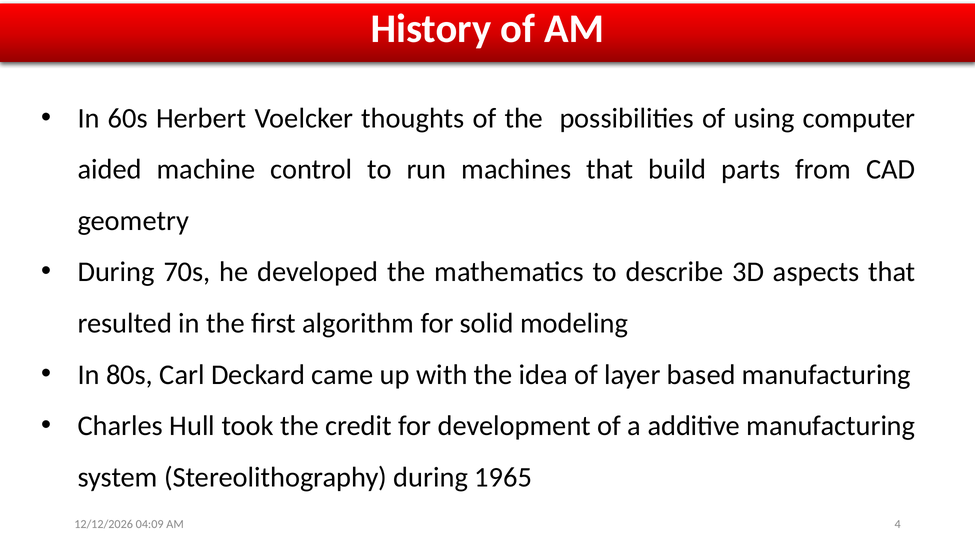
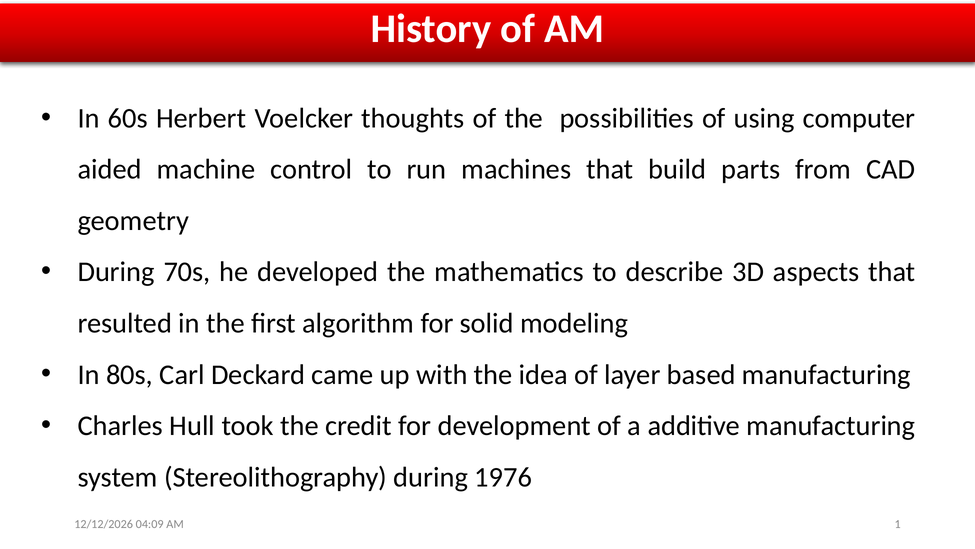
1965: 1965 -> 1976 (503, 477)
4: 4 -> 1 (898, 524)
